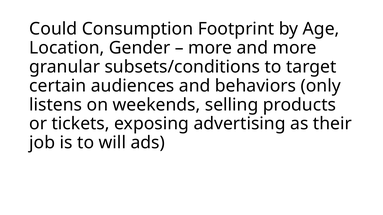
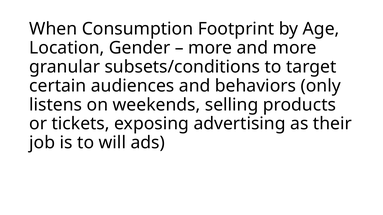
Could: Could -> When (53, 29)
